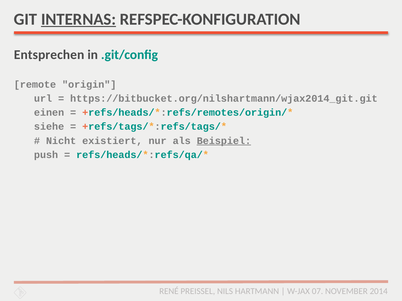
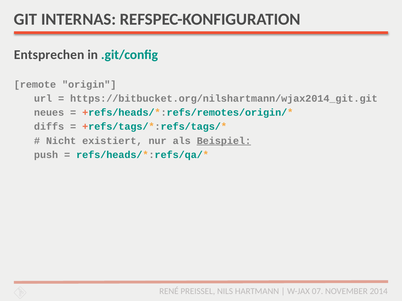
INTERNAS underline: present -> none (79, 19)
einen: einen -> neues (49, 113)
siehe: siehe -> diffs (49, 127)
